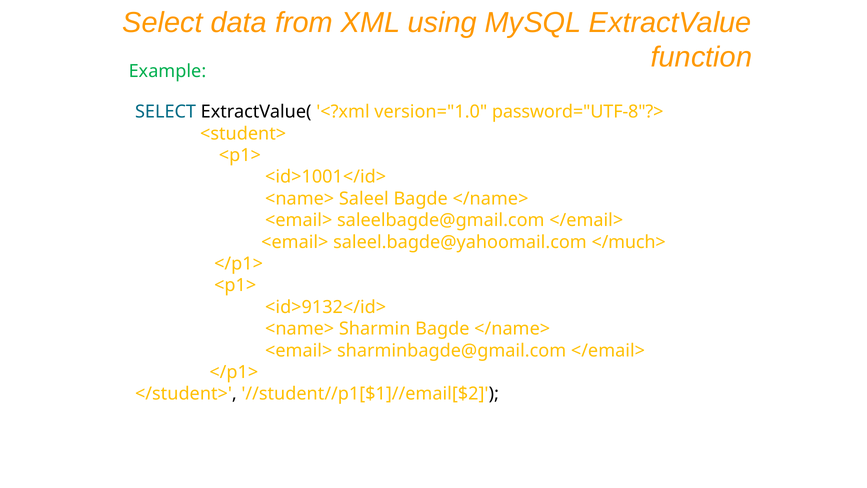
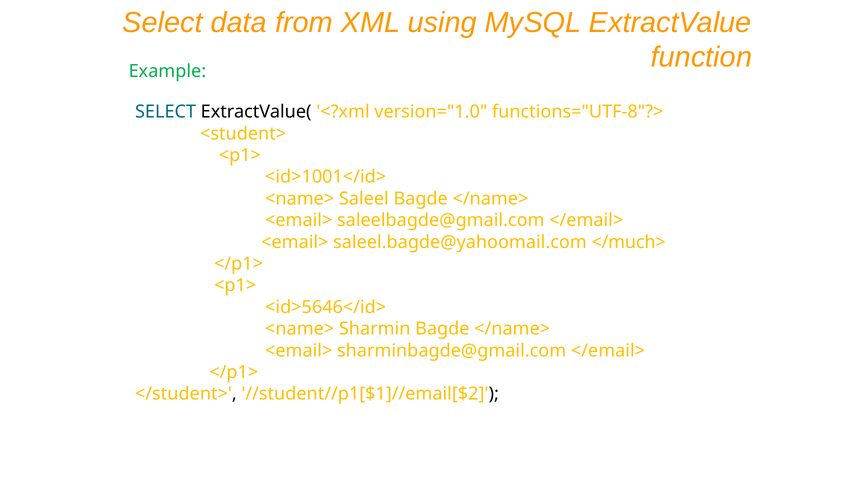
password="UTF-8"?>: password="UTF-8"?> -> functions="UTF-8"?> (578, 112)
<id>9132</id>: <id>9132</id> -> <id>5646</id> (326, 307)
